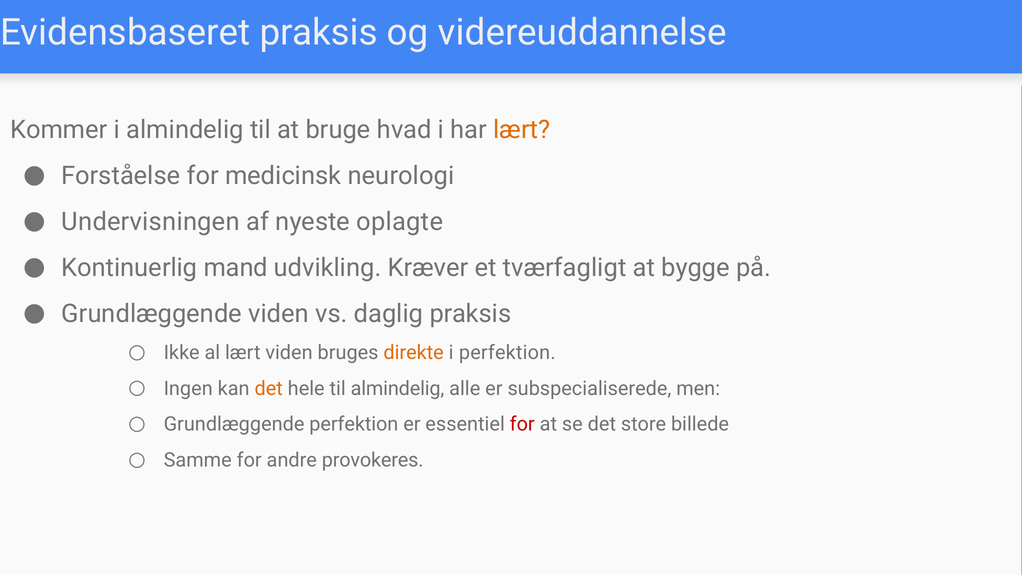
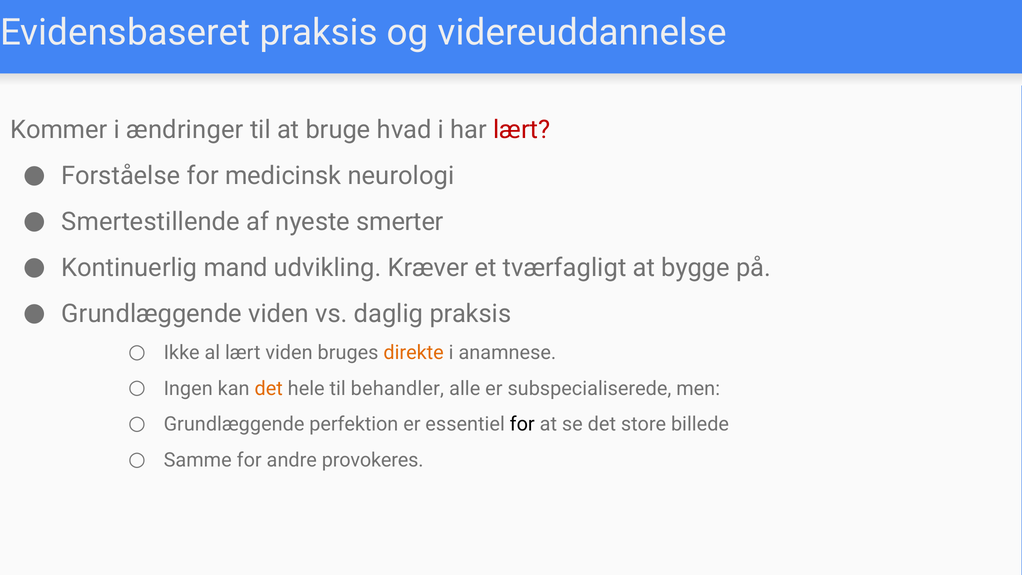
i almindelig: almindelig -> ændringer (185, 130)
lært colour: orange -> red (522, 130)
Undervisningen: Undervisningen -> Smertestillende (151, 222)
oplagte: oplagte -> smerter (400, 222)
i perfektion: perfektion -> anamnese (507, 353)
til almindelig: almindelig -> behandler (397, 388)
for colour: red -> black (522, 424)
